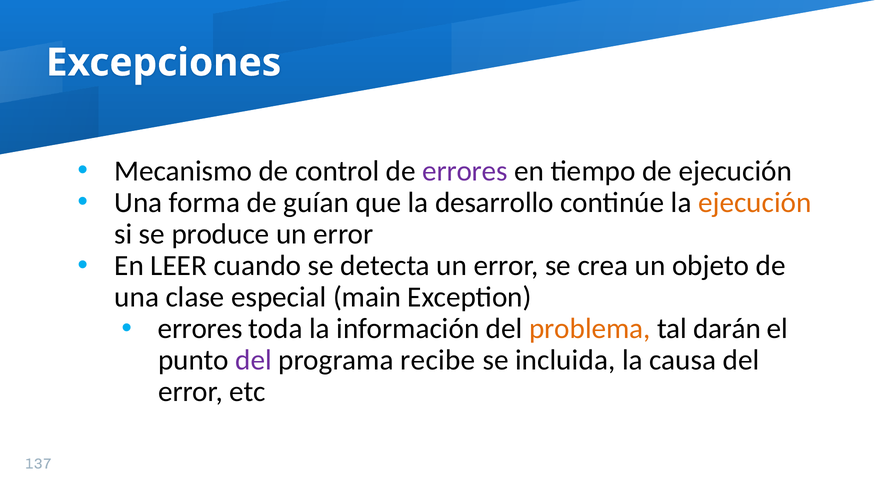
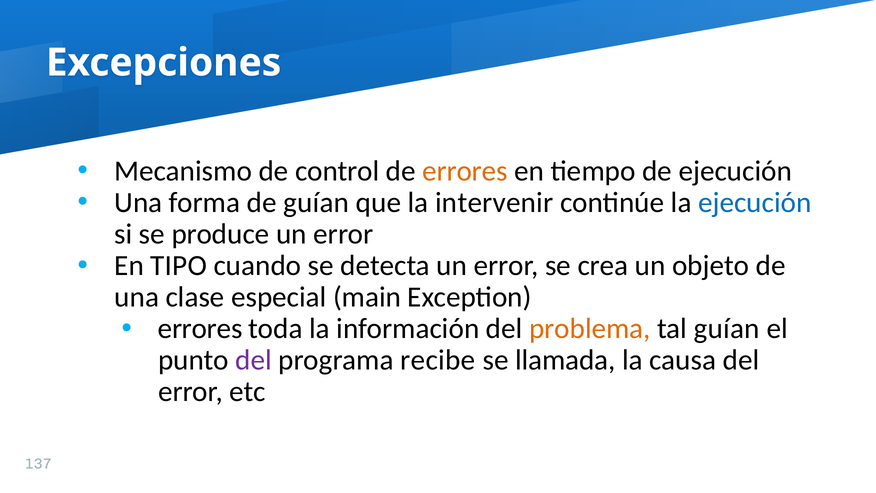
errores colour: purple -> orange (465, 171)
desarrollo: desarrollo -> intervenir (494, 202)
ejecución colour: orange -> blue (755, 202)
LEER: LEER -> TIPO (179, 265)
tal darán: darán -> guían (727, 328)
incluida: incluida -> llamada (565, 360)
